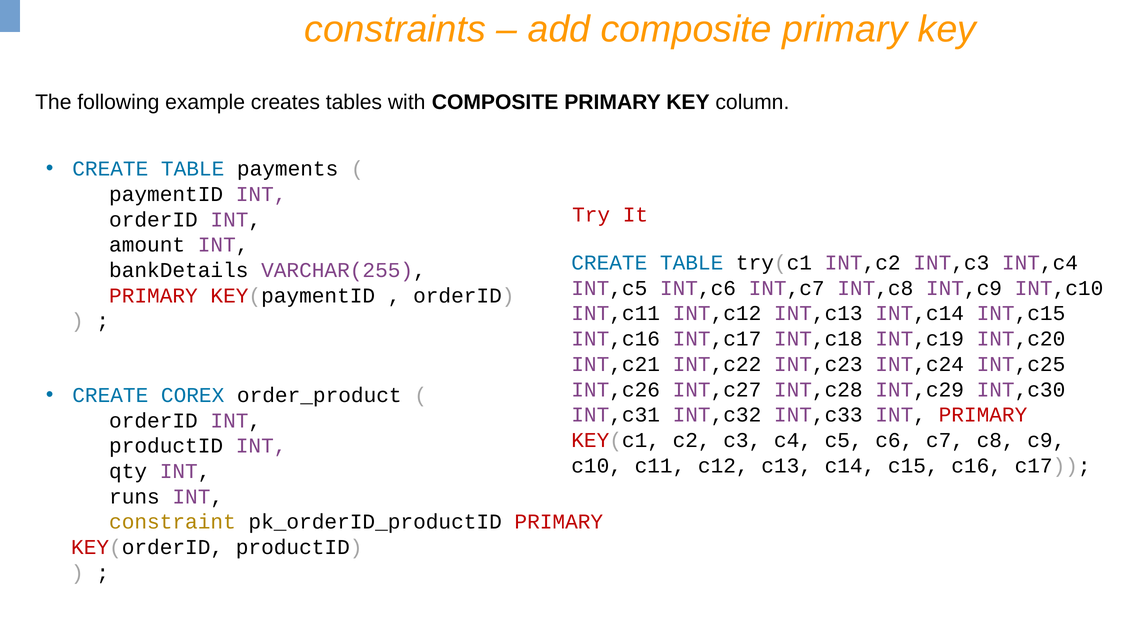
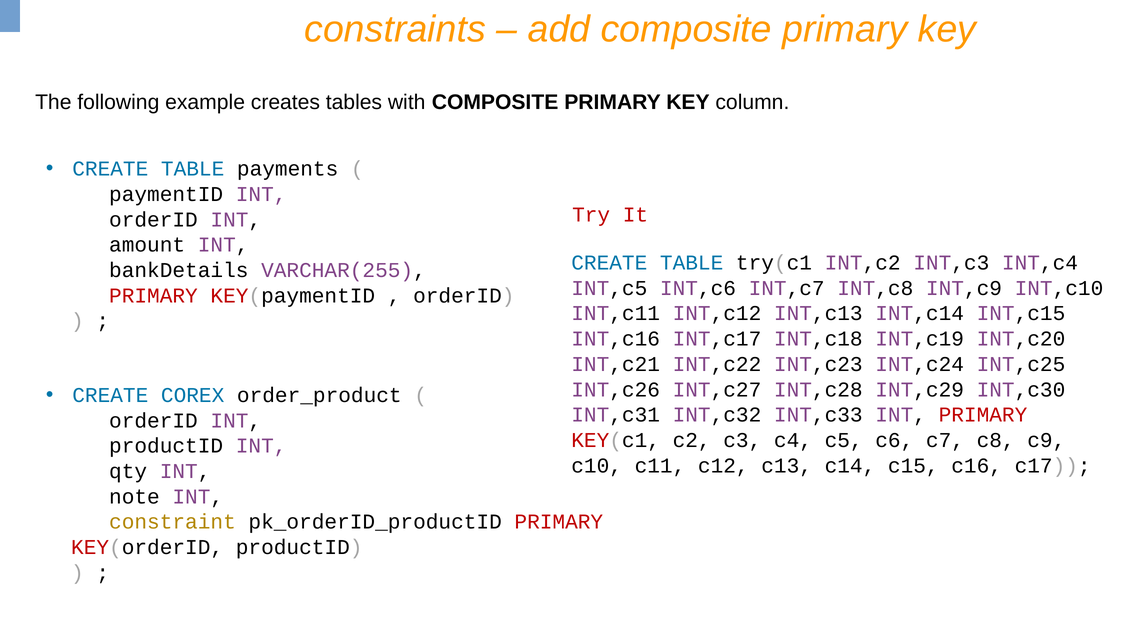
runs: runs -> note (134, 496)
